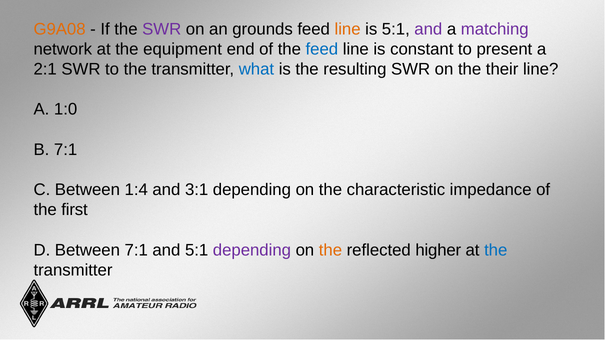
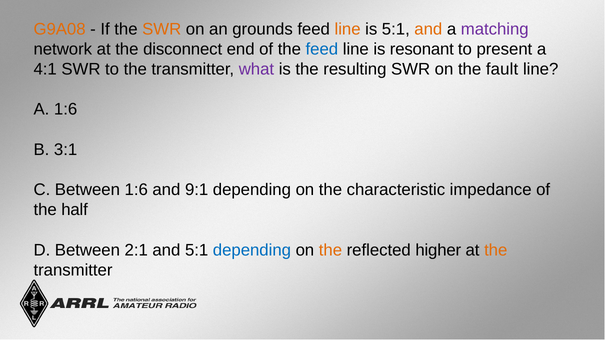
SWR colour: purple -> orange (162, 29)
and colour: purple -> orange (428, 29)
equipment: equipment -> disconnect (183, 49)
constant: constant -> resonant (422, 49)
2:1: 2:1 -> 4:1 (45, 69)
what colour: blue -> purple (256, 69)
their: their -> fault (502, 69)
A 1:0: 1:0 -> 1:6 (66, 109)
B 7:1: 7:1 -> 3:1 (66, 150)
Between 1:4: 1:4 -> 1:6 (136, 190)
3:1: 3:1 -> 9:1 (197, 190)
first: first -> half (75, 210)
Between 7:1: 7:1 -> 2:1 (136, 250)
depending colour: purple -> blue (252, 250)
the colour: blue -> orange (496, 250)
